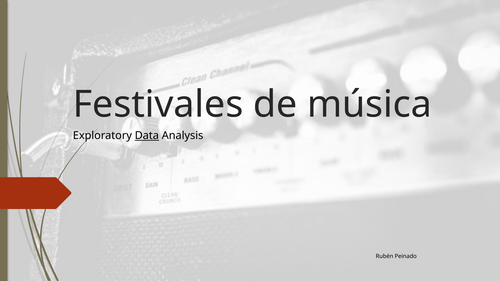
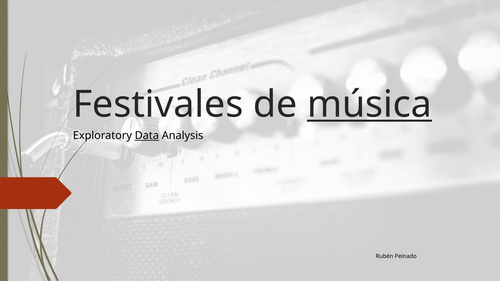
música underline: none -> present (370, 105)
